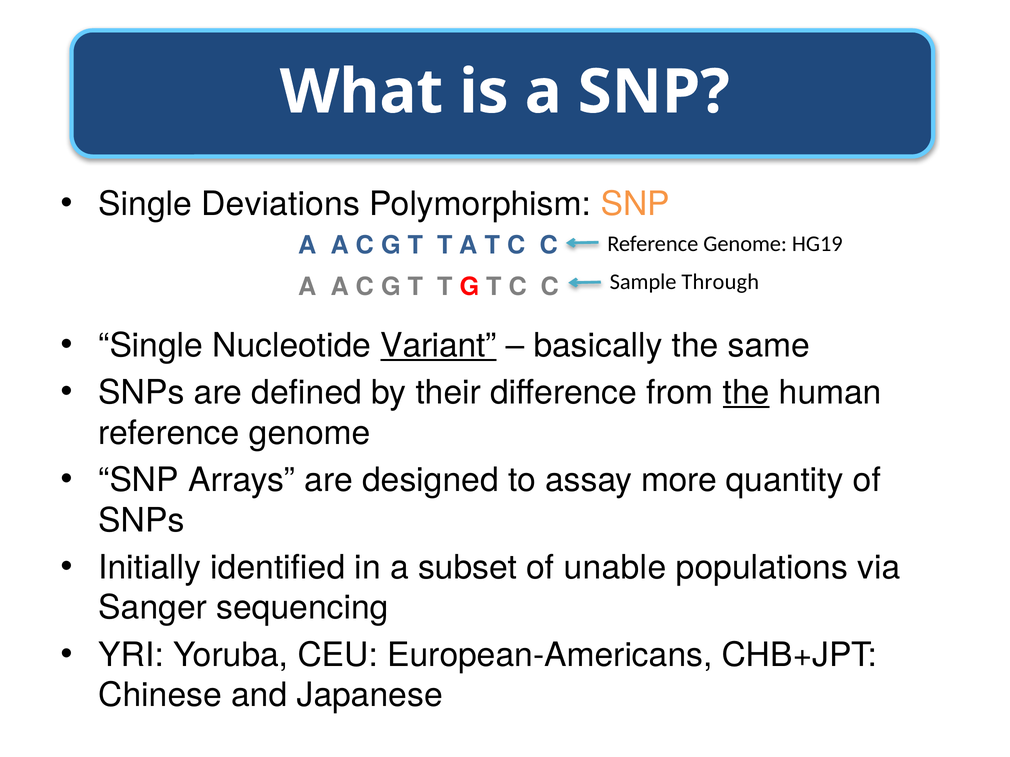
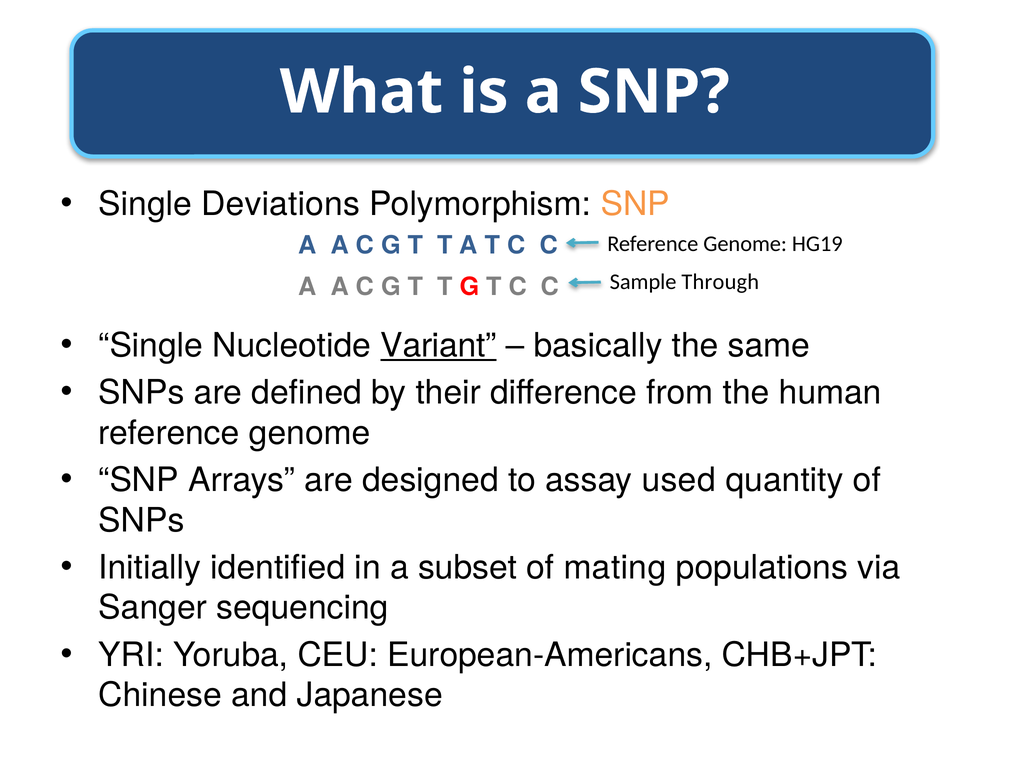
the underline: present -> none (746, 393)
more: more -> used (679, 480)
unable: unable -> mating (615, 568)
